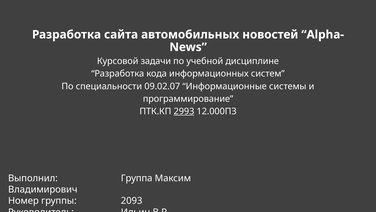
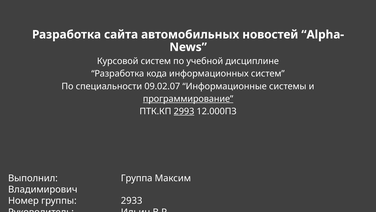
Курсовой задачи: задачи -> систем (156, 61)
программирование underline: none -> present (188, 99)
2093: 2093 -> 2933 (132, 200)
